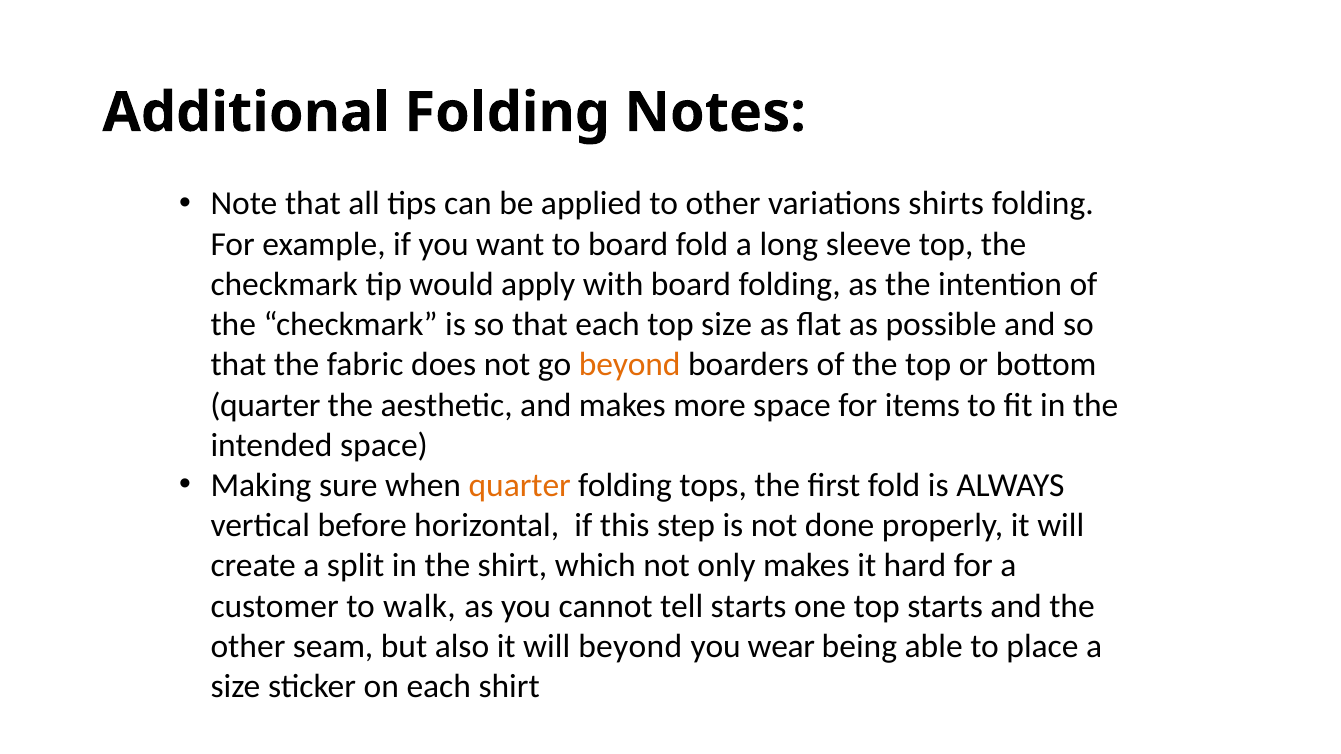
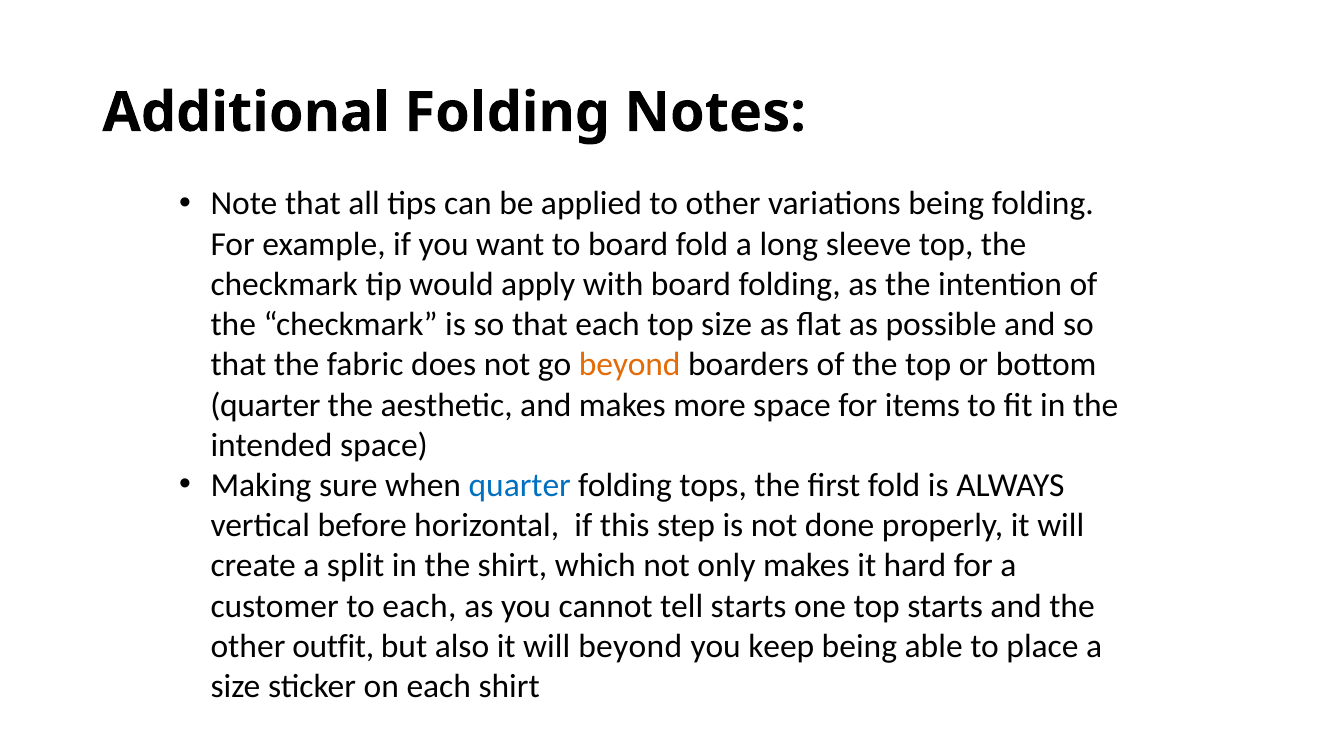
variations shirts: shirts -> being (946, 204)
quarter colour: orange -> blue (520, 486)
to walk: walk -> each (419, 606)
seam: seam -> outfit (333, 647)
wear: wear -> keep (781, 647)
